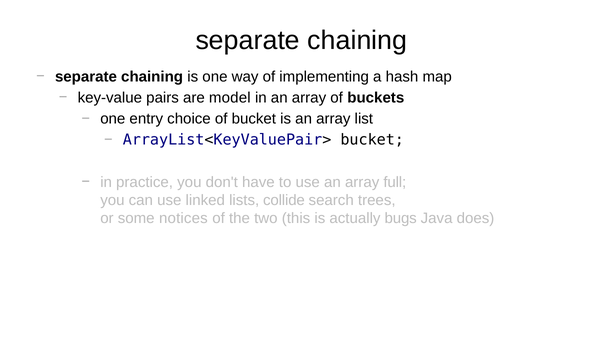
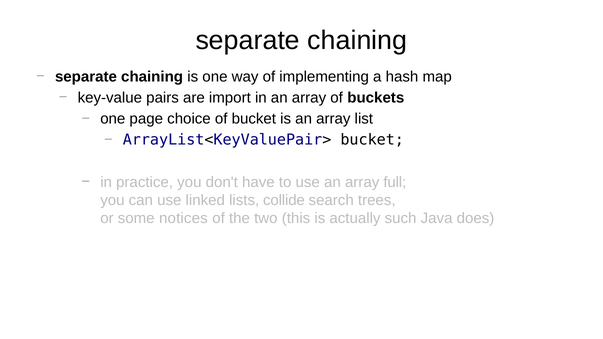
model: model -> import (230, 98)
entry: entry -> page (146, 119)
bugs: bugs -> such (401, 218)
